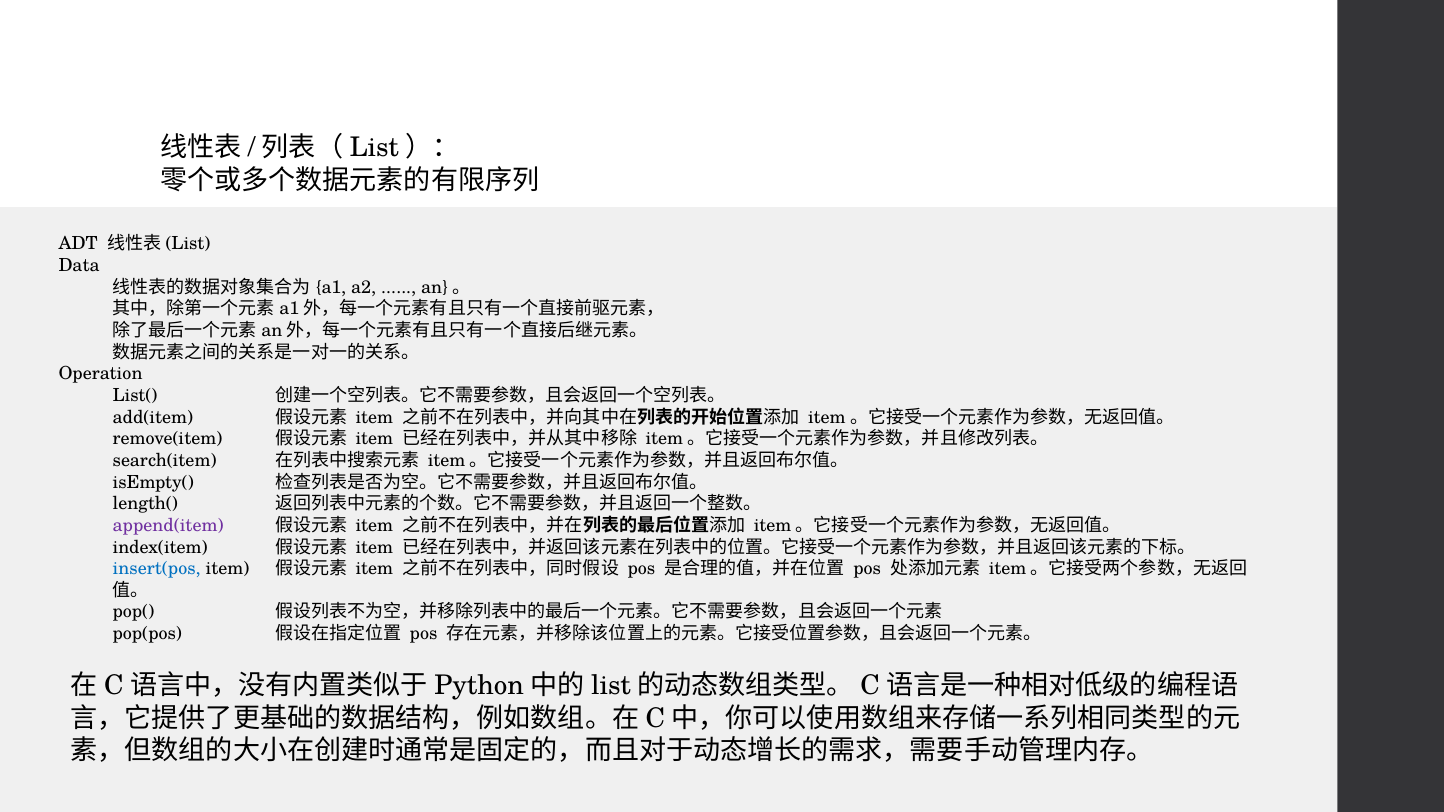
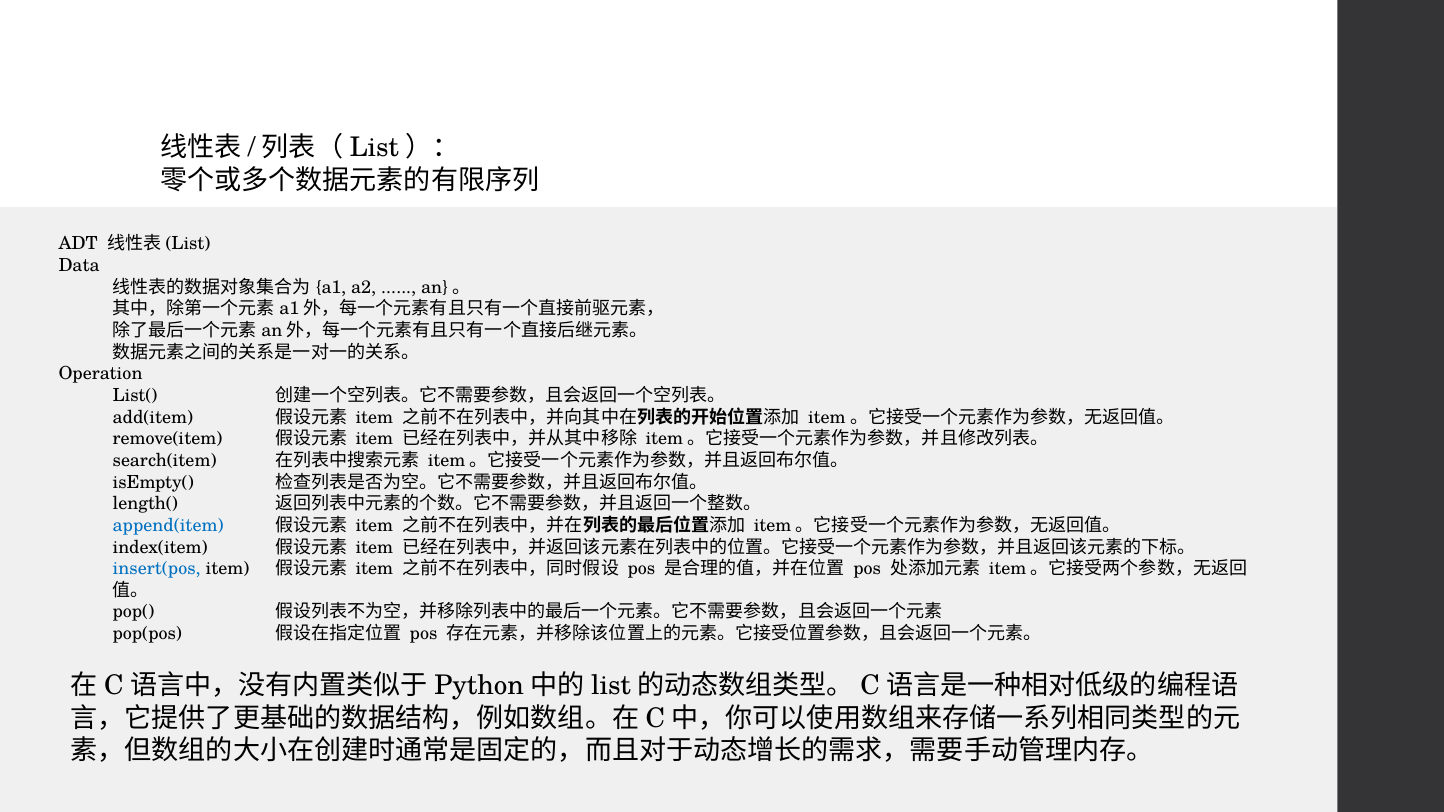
append(item colour: purple -> blue (168, 526)
